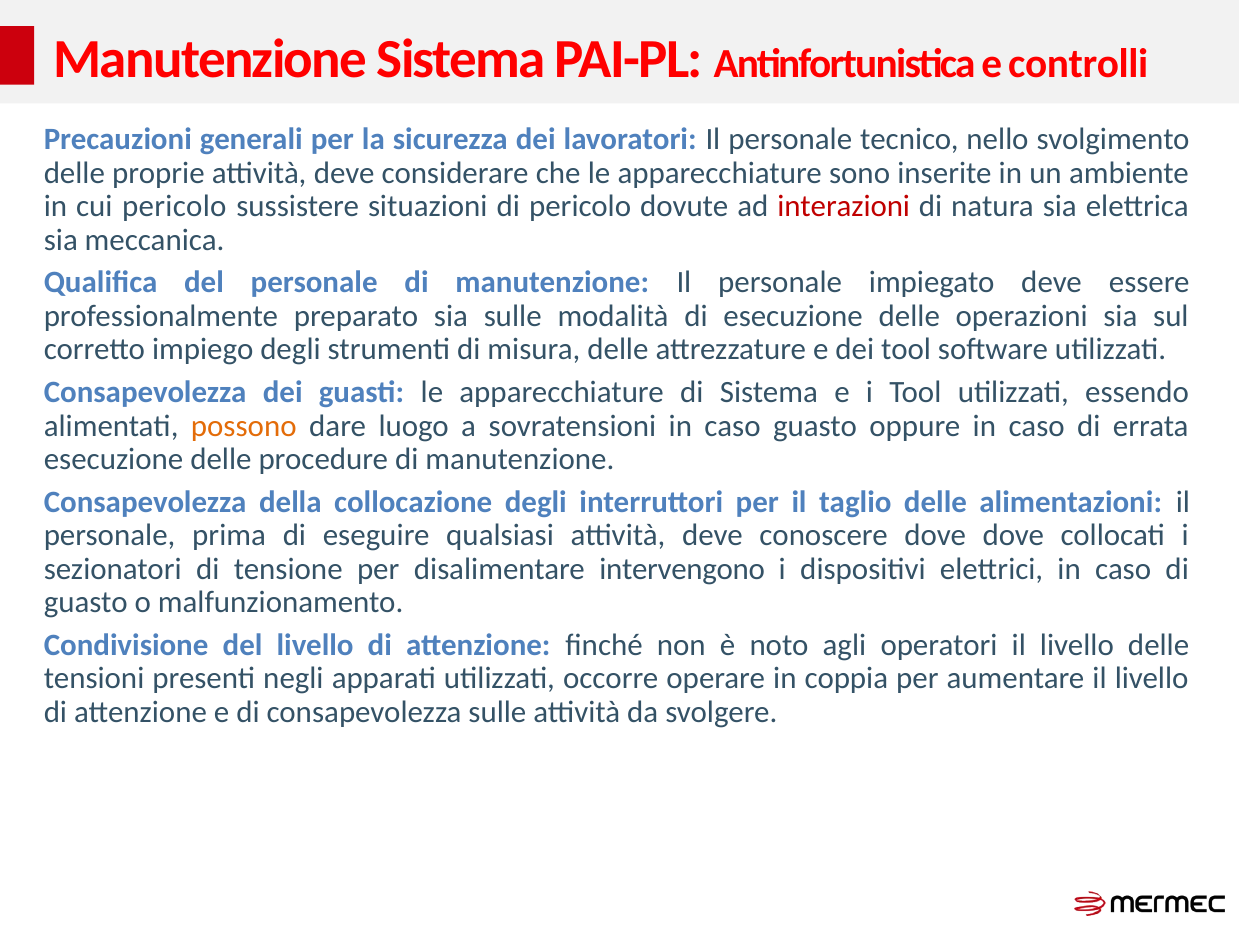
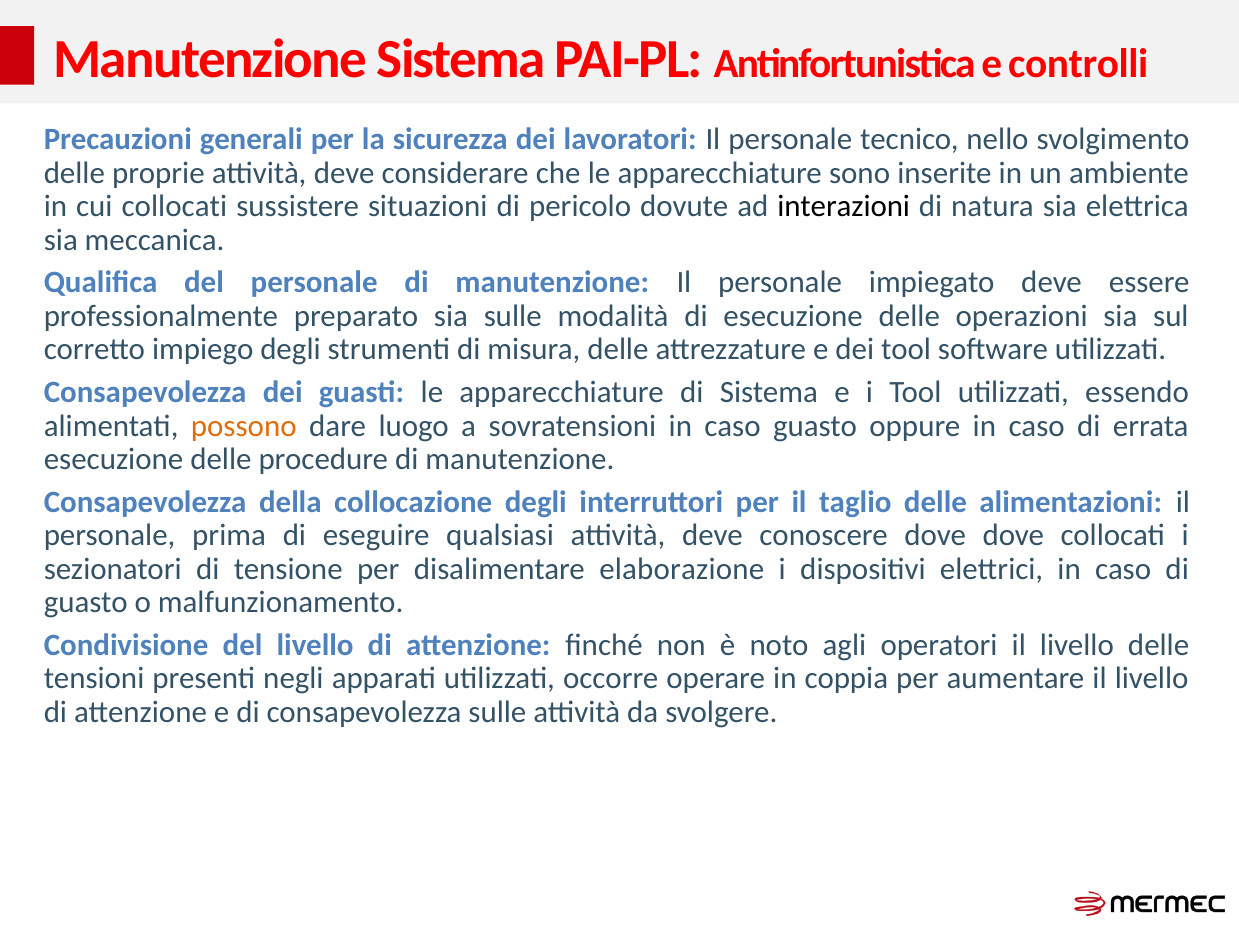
cui pericolo: pericolo -> collocati (174, 207)
interazioni colour: red -> black (844, 207)
intervengono: intervengono -> elaborazione (682, 569)
